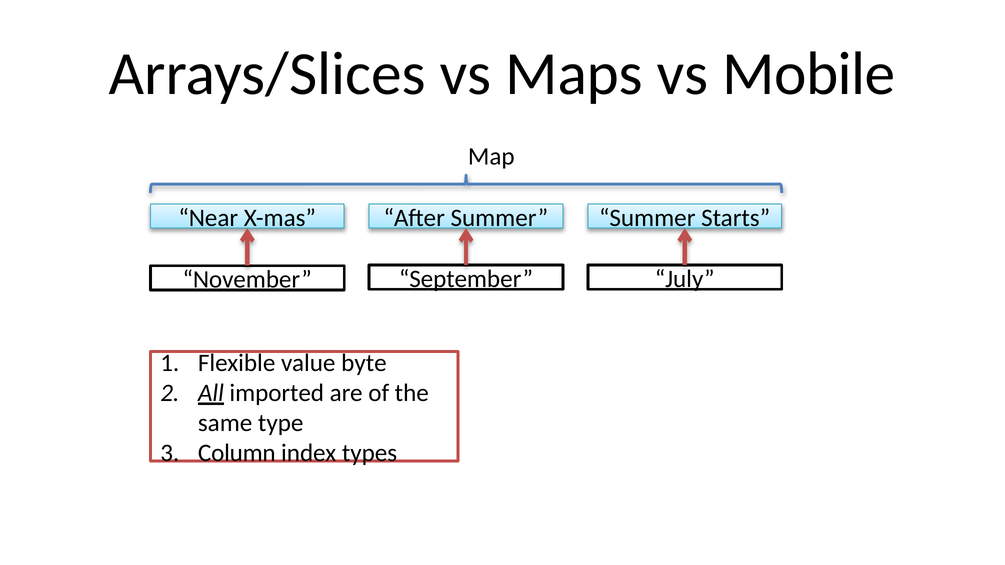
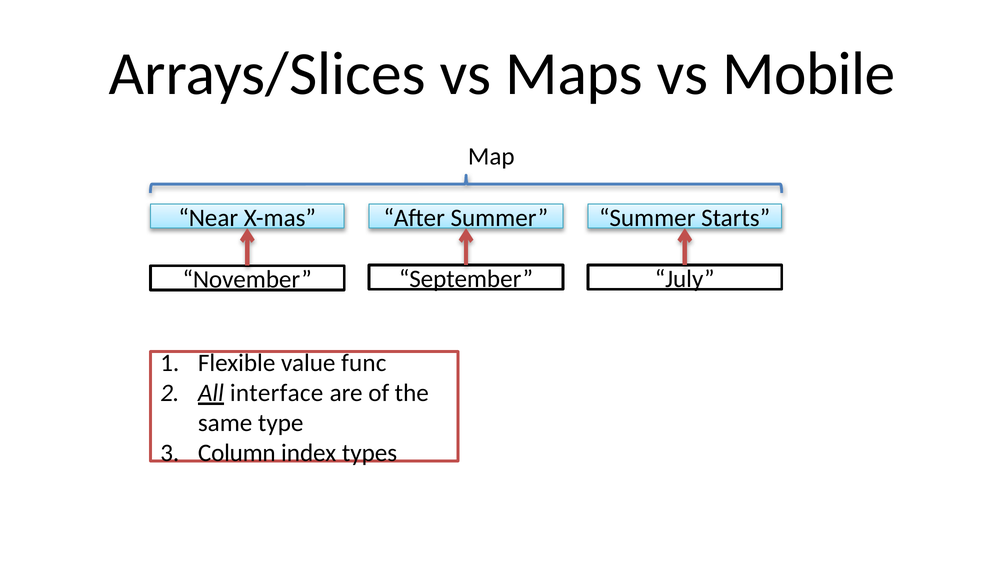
byte: byte -> func (364, 363)
imported: imported -> interface (277, 393)
